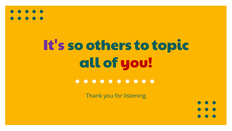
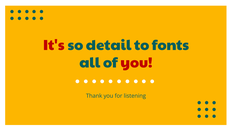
It's colour: purple -> red (54, 45)
others: others -> detail (109, 45)
topic: topic -> fonts (170, 45)
